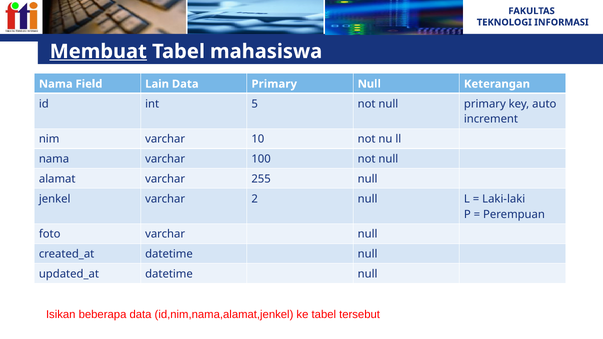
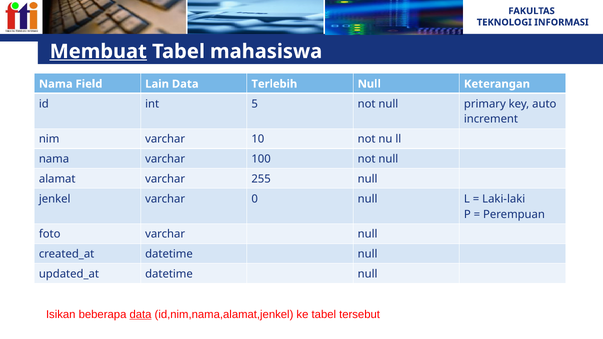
Data Primary: Primary -> Terlebih (274, 84)
2: 2 -> 0 (255, 199)
data underline: none -> present (141, 315)
